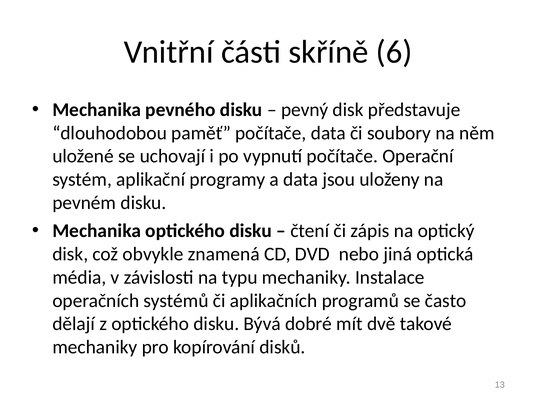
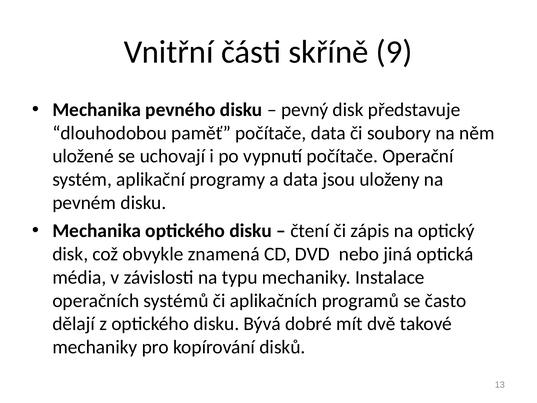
6: 6 -> 9 (394, 52)
